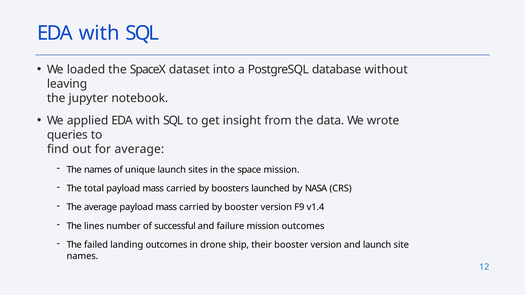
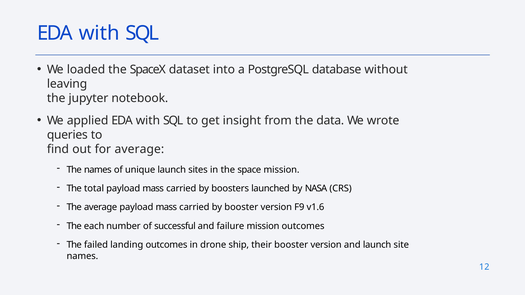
v1.4: v1.4 -> v1.6 (315, 207)
lines: lines -> each (94, 226)
